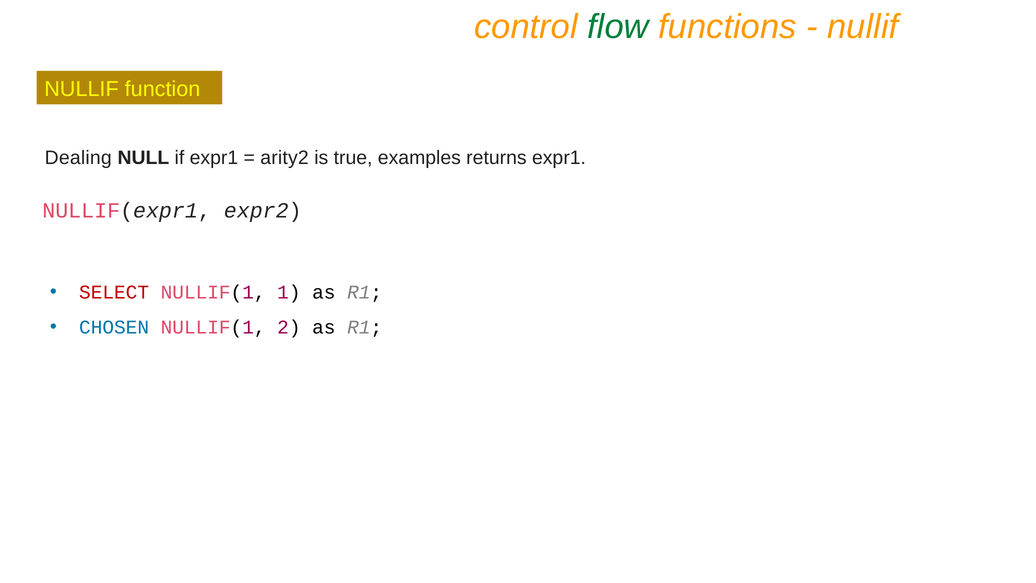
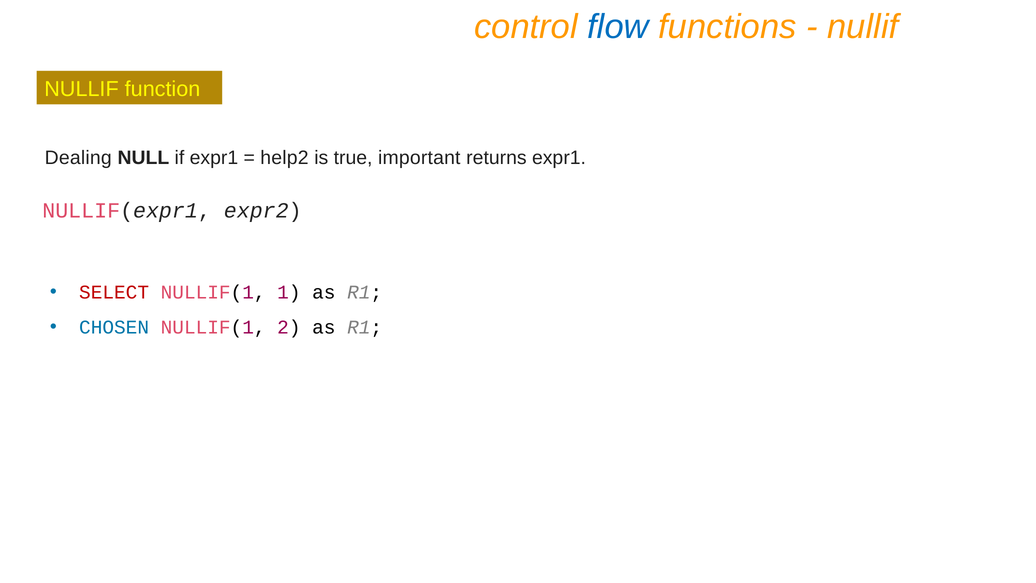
flow colour: green -> blue (618, 27)
arity2: arity2 -> help2 (285, 158)
examples: examples -> important (419, 158)
